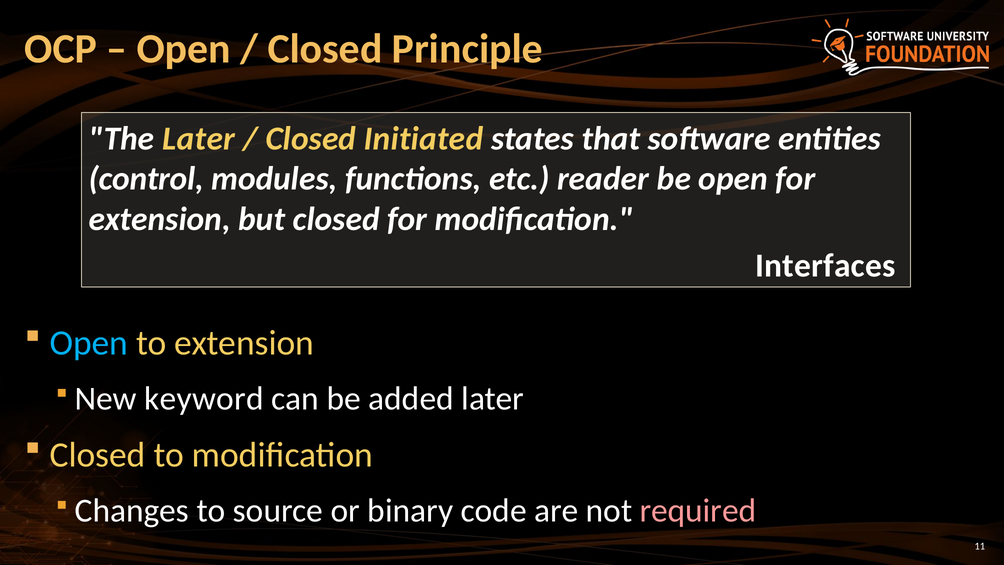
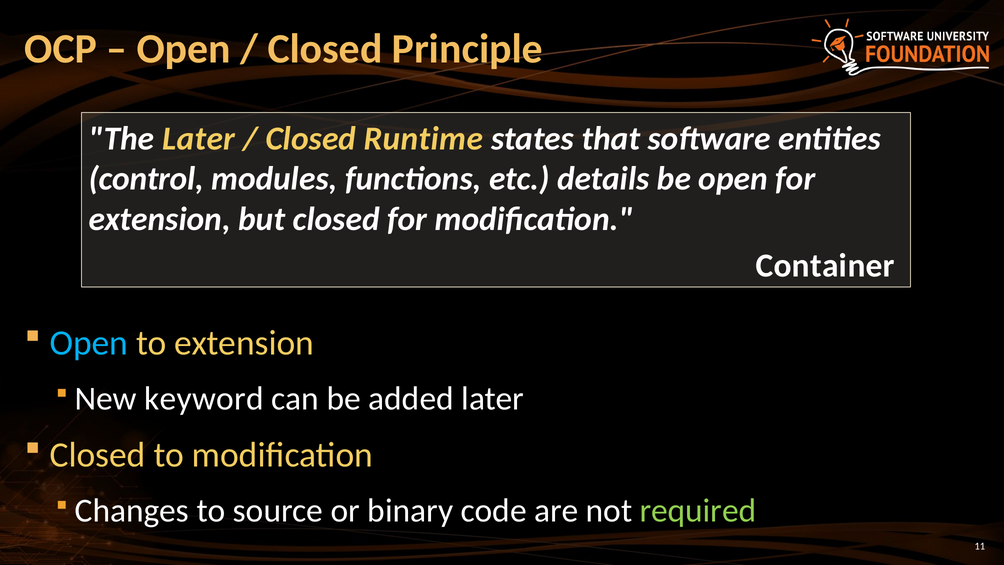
Initiated: Initiated -> Runtime (423, 139)
reader: reader -> details (603, 179)
Interfaces: Interfaces -> Container (825, 265)
required colour: pink -> light green (698, 511)
